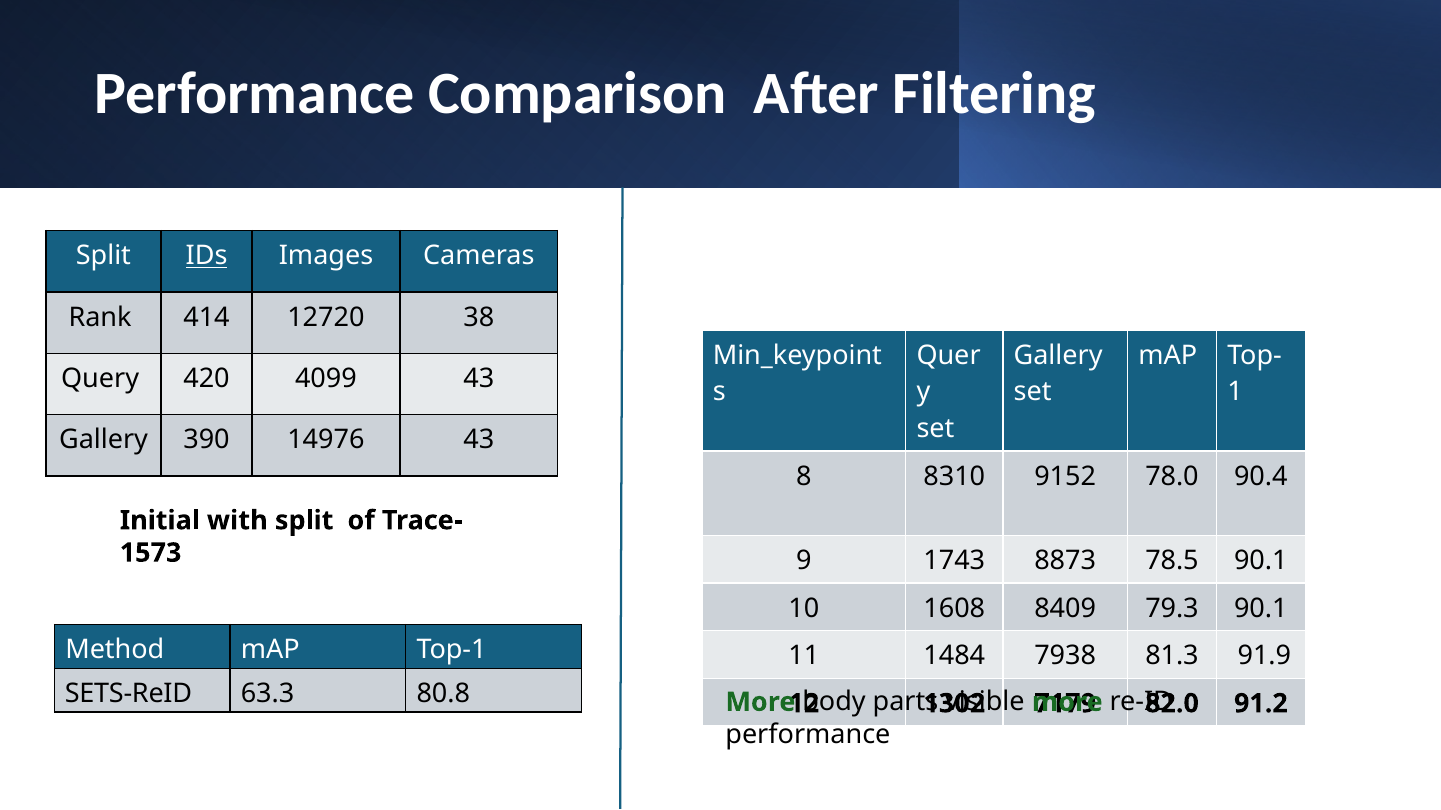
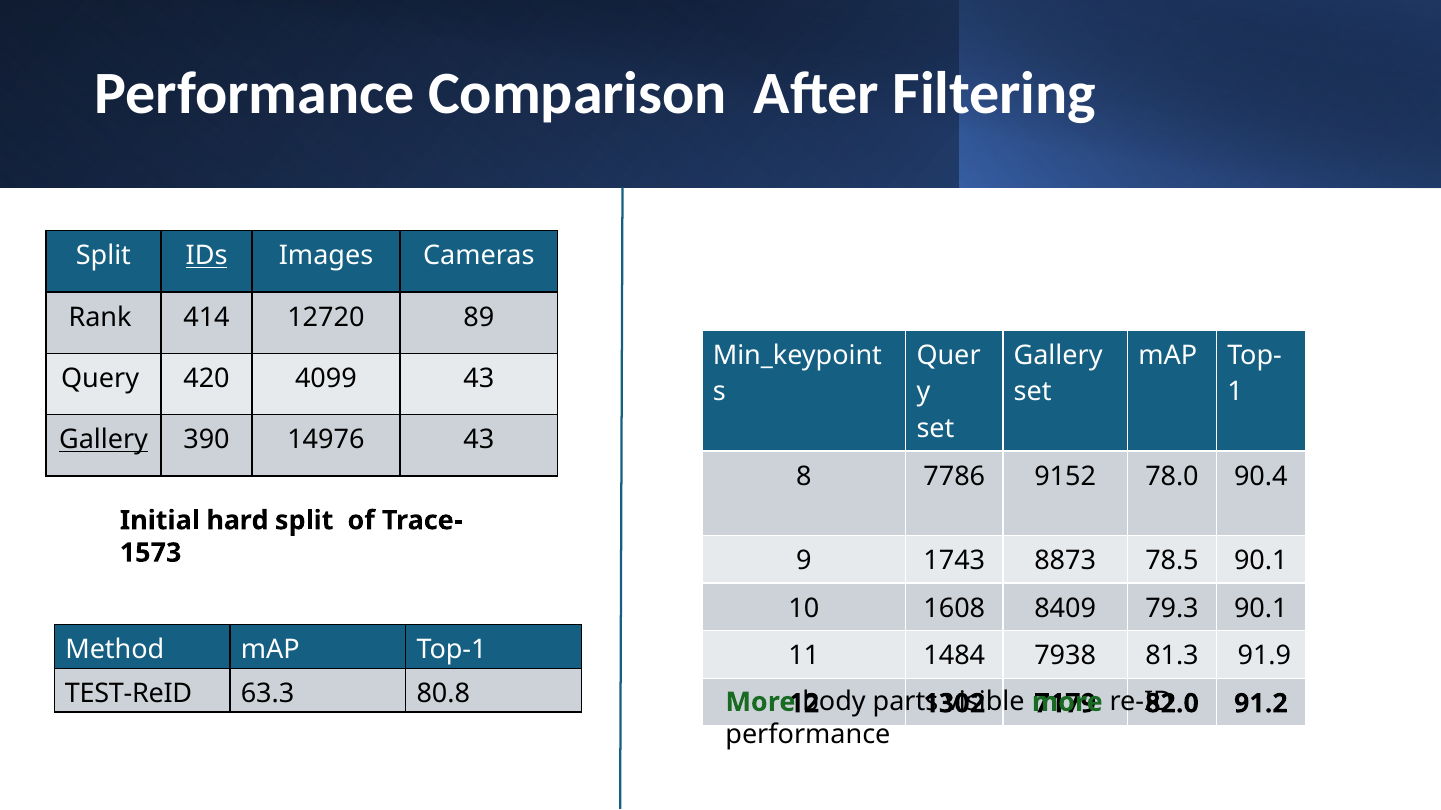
38: 38 -> 89 (479, 317)
Gallery underline: none -> present (104, 440)
8310: 8310 -> 7786 (954, 477)
with: with -> hard (238, 521)
SETS-ReID: SETS-ReID -> TEST-ReID (129, 694)
